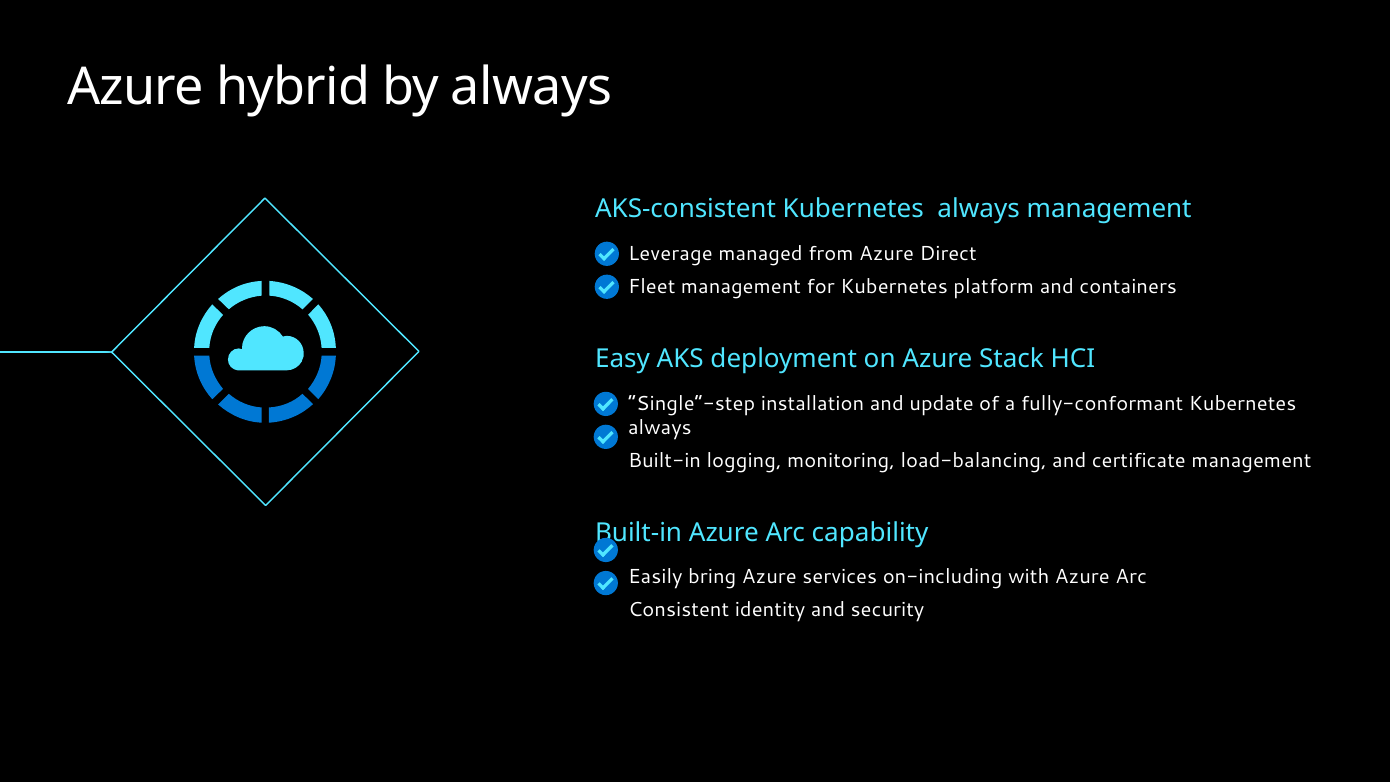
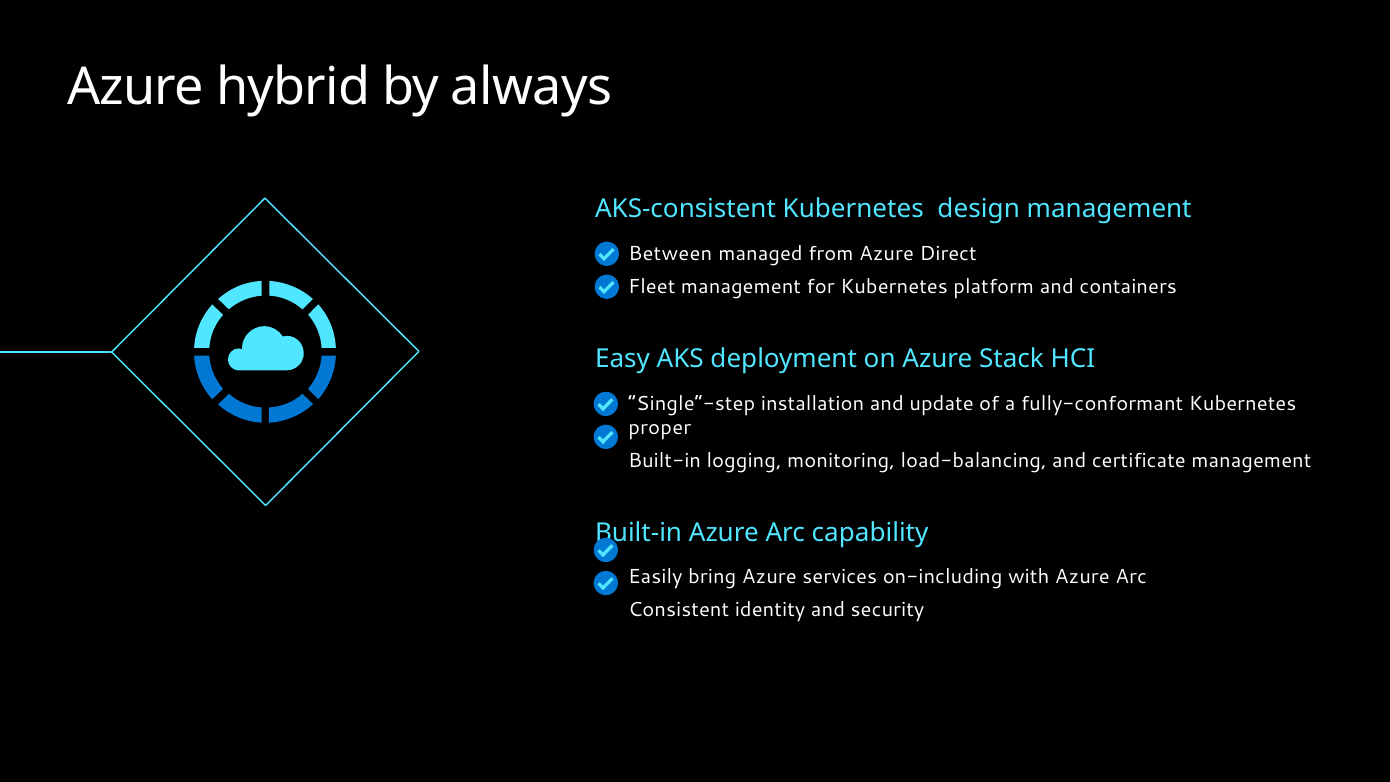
AKS-consistent Kubernetes always: always -> design (979, 209)
Leverage: Leverage -> Between (670, 254)
always: always -> proper (660, 428)
